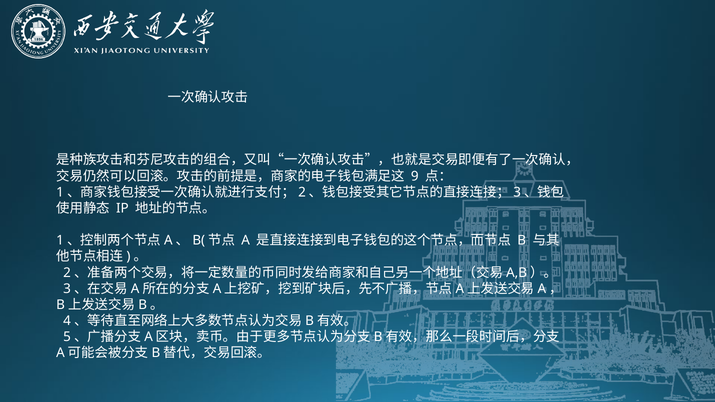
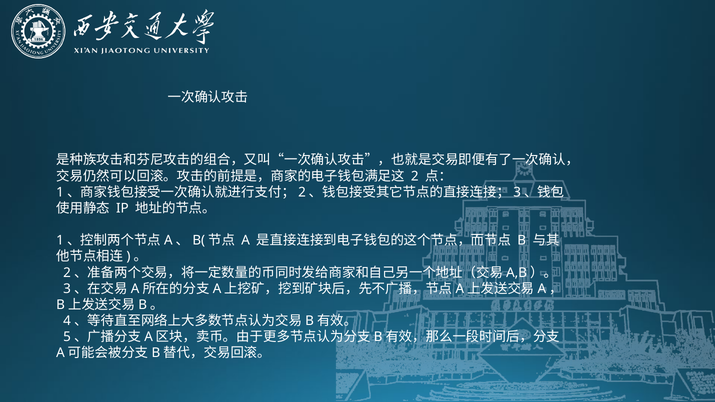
9: 9 -> 2 (415, 176)
